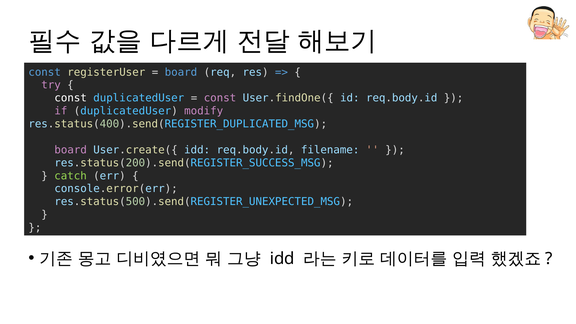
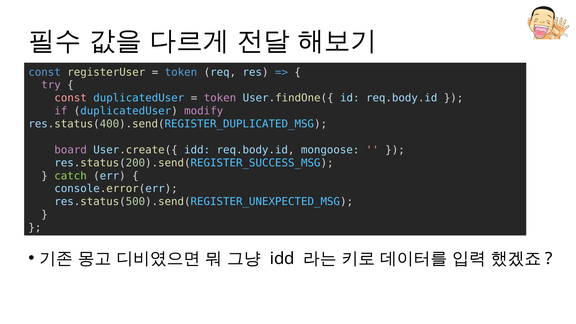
board: board -> token (181, 72)
const colour: white -> pink (71, 98)
const: const -> token (220, 98)
filename: filename -> mongoose (330, 150)
